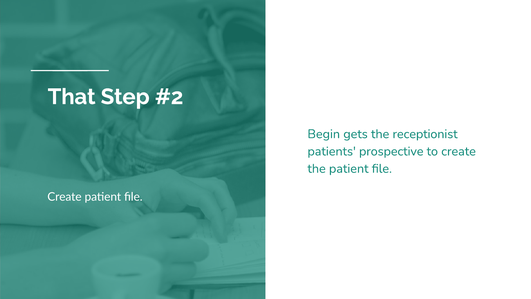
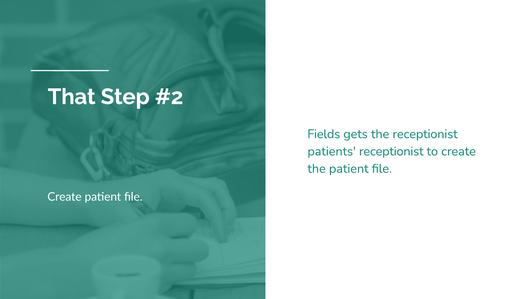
Begin: Begin -> Fields (324, 134)
patients prospective: prospective -> receptionist (391, 151)
